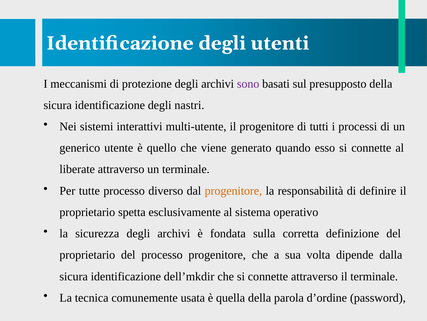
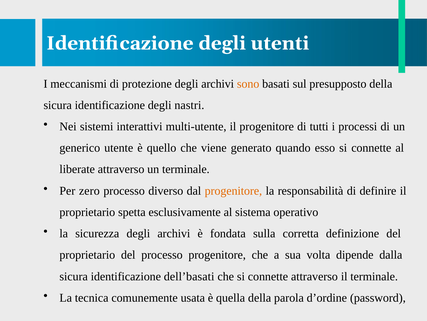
sono colour: purple -> orange (248, 84)
tutte: tutte -> zero (89, 190)
dell’mkdir: dell’mkdir -> dell’basati (189, 276)
